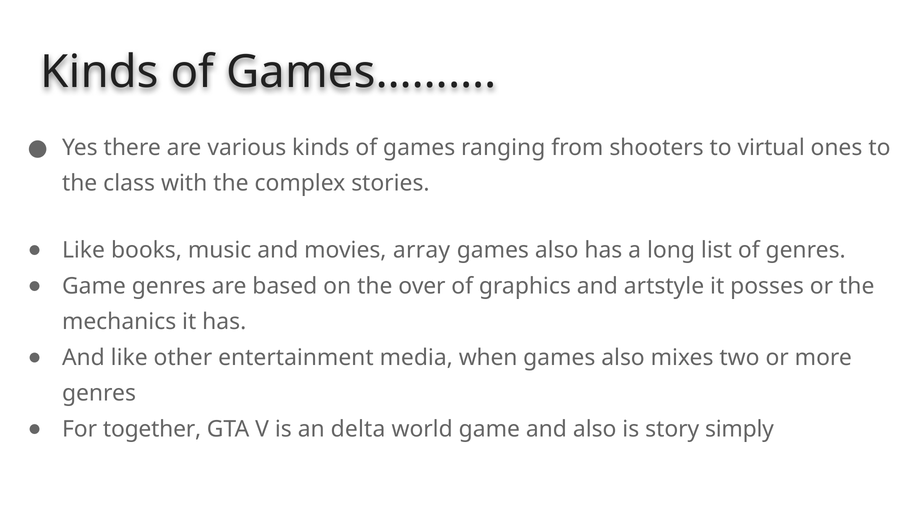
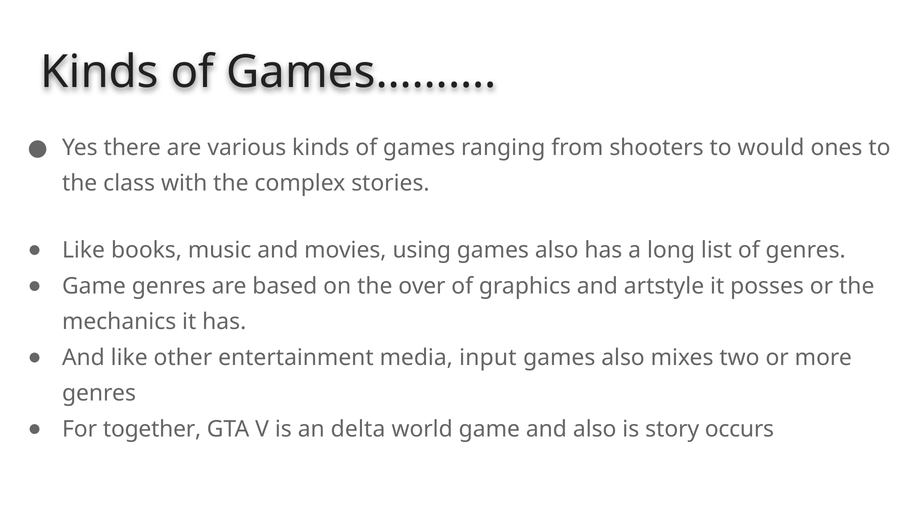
virtual: virtual -> would (771, 148)
array: array -> using (422, 250)
when: when -> input (488, 358)
simply: simply -> occurs (739, 429)
